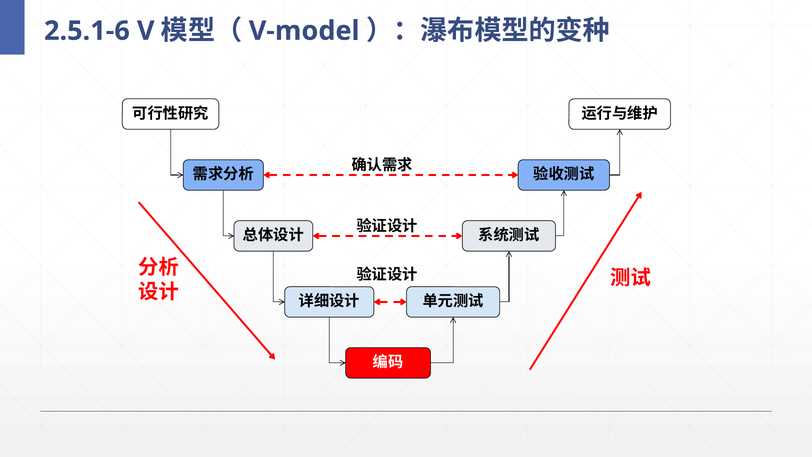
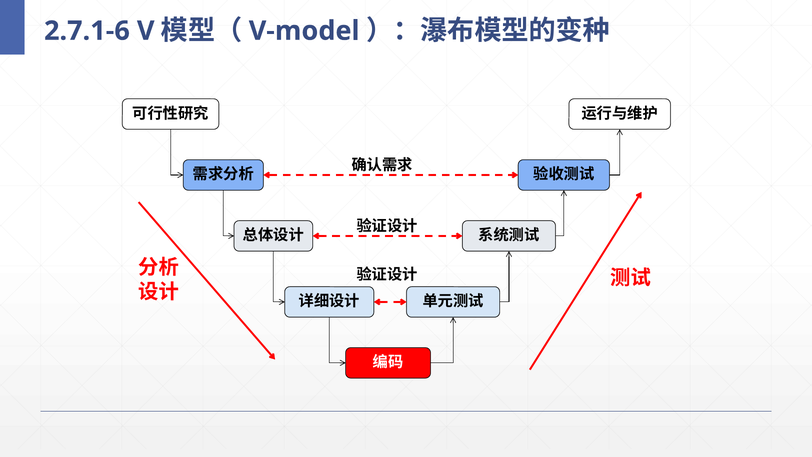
2.5.1-6: 2.5.1-6 -> 2.7.1-6 (87, 31)
